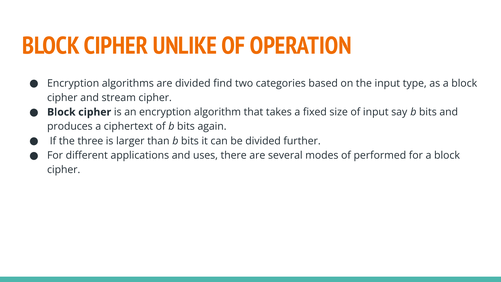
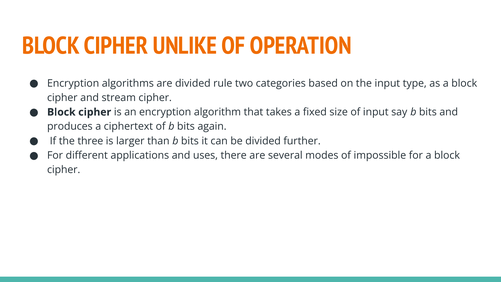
find: find -> rule (223, 83)
performed: performed -> impossible (380, 155)
